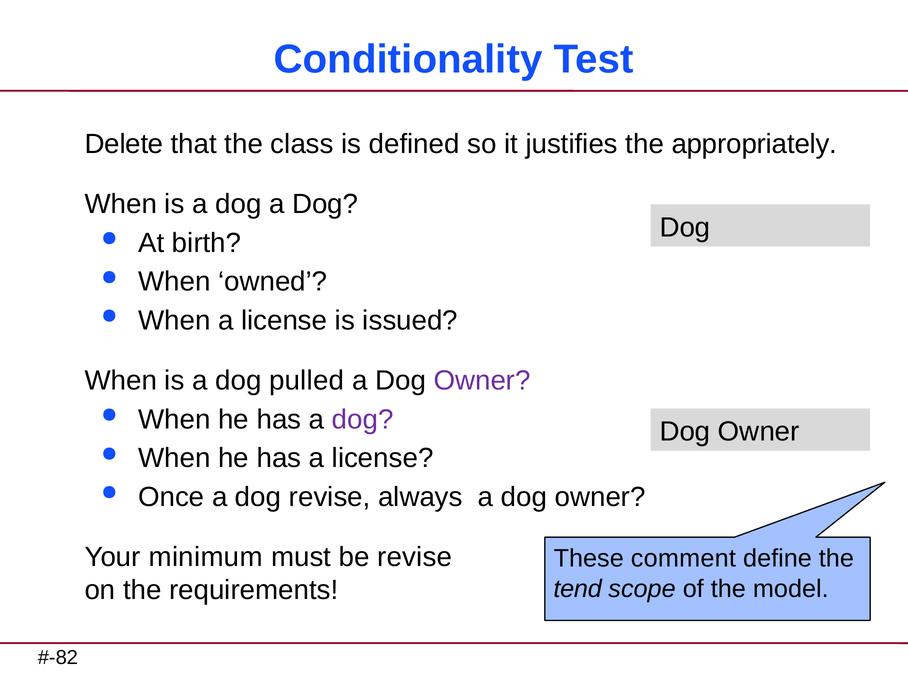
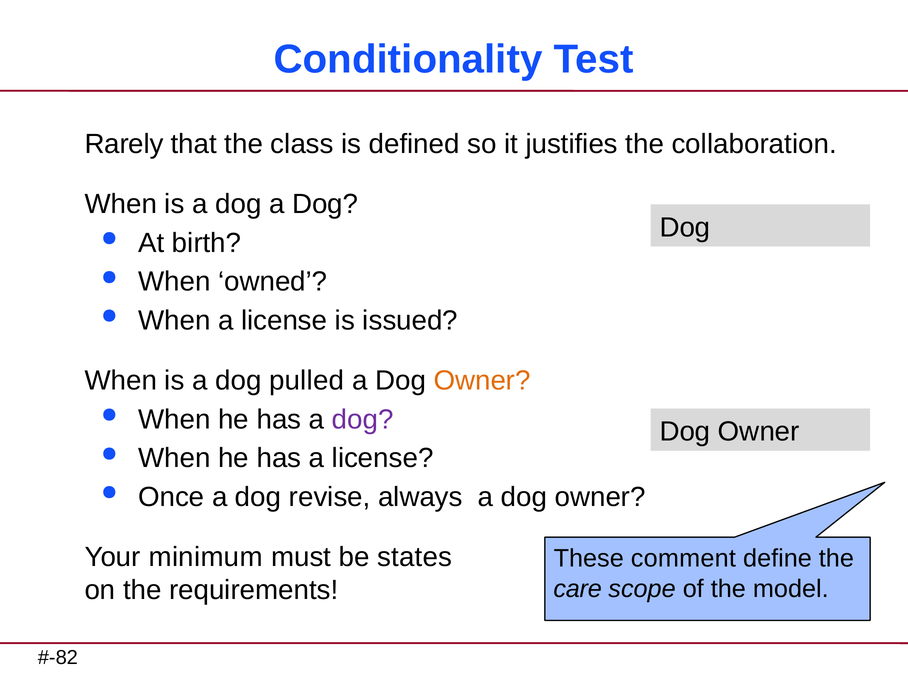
Delete: Delete -> Rarely (124, 144)
appropriately: appropriately -> collaboration (754, 144)
Owner colour: purple -> orange (482, 381)
be revise: revise -> states (415, 557)
tend: tend -> care (578, 589)
